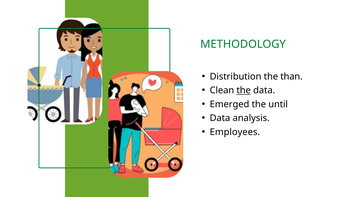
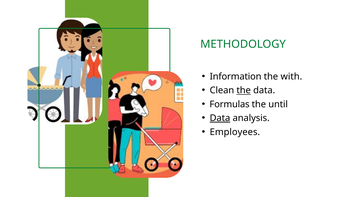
Distribution: Distribution -> Information (236, 77)
than: than -> with (291, 77)
Emerged: Emerged -> Formulas (230, 105)
Data underline: none -> present (220, 118)
